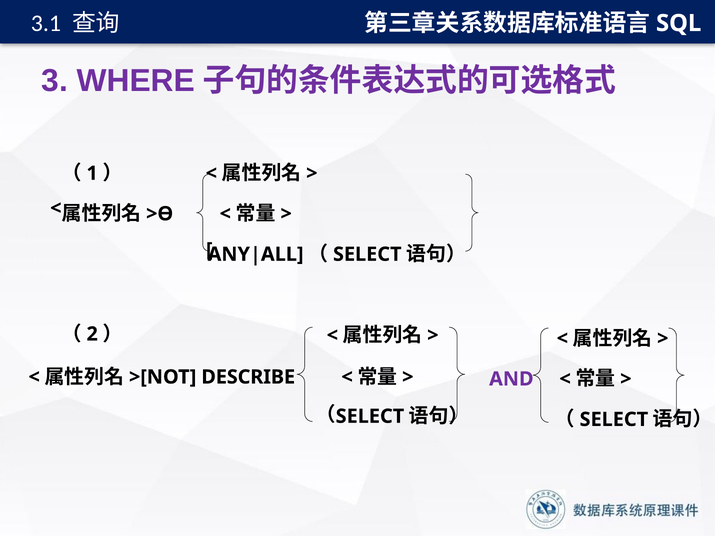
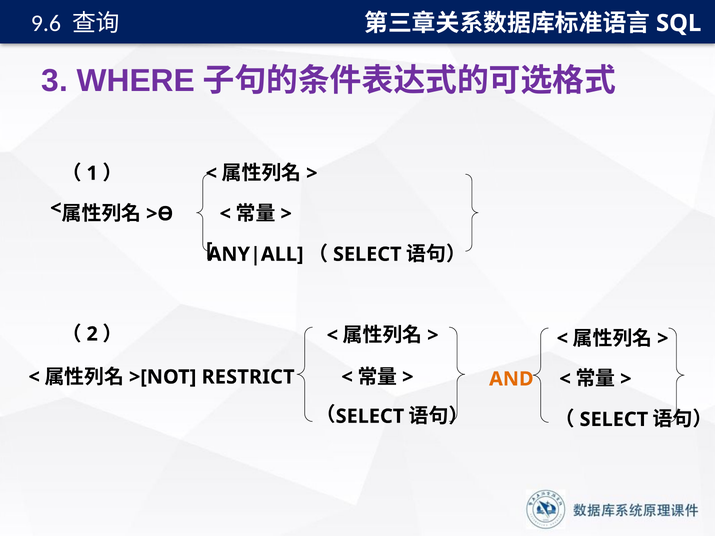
3.1: 3.1 -> 9.6 (46, 23)
DESCRIBE: DESCRIBE -> RESTRICT (248, 377)
AND colour: purple -> orange (511, 379)
